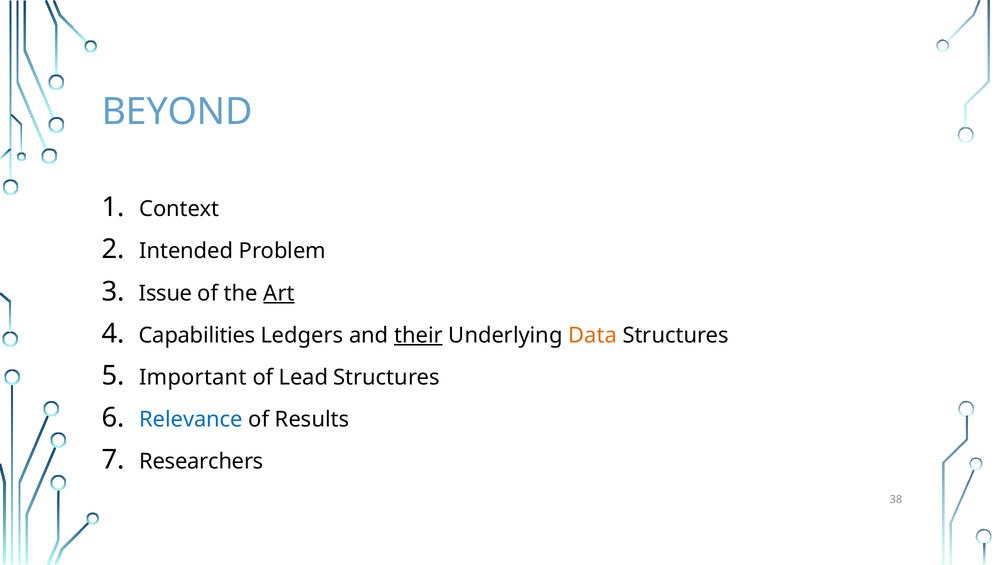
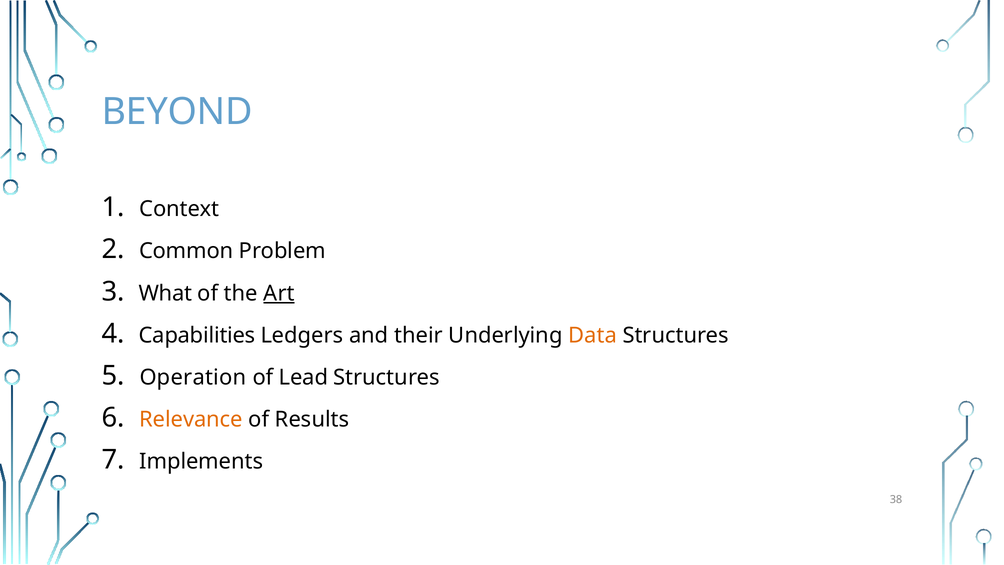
Intended: Intended -> Common (186, 251)
Issue: Issue -> What (166, 293)
their underline: present -> none (418, 335)
Important: Important -> Operation (193, 377)
Relevance colour: blue -> orange (191, 419)
Researchers: Researchers -> Implements (201, 461)
